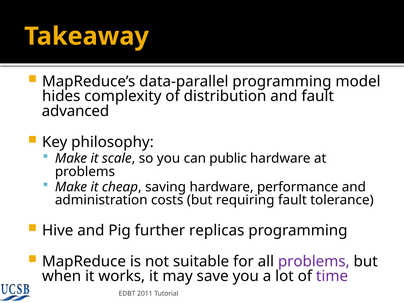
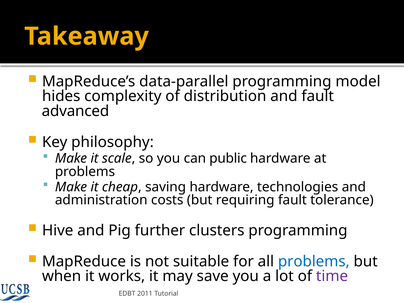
performance: performance -> technologies (298, 187)
replicas: replicas -> clusters (217, 230)
problems colour: purple -> blue (314, 262)
